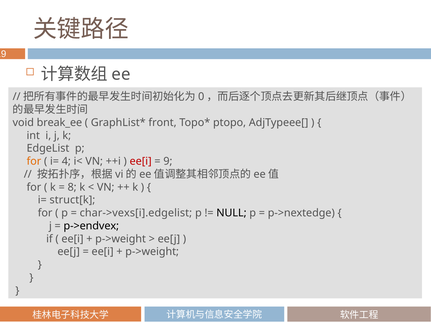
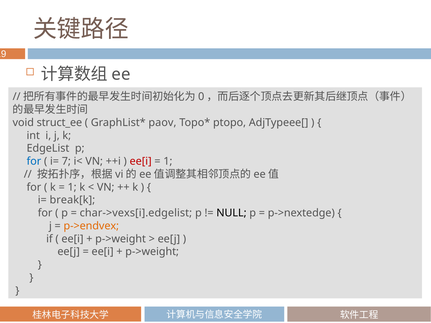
break_ee: break_ee -> struct_ee (59, 123)
front: front -> paov (162, 123)
for colour: orange -> blue (34, 161)
4: 4 -> 7 (66, 161)
9: 9 -> 1 (168, 161)
8: 8 -> 1 (72, 187)
struct[k: struct[k -> break[k (72, 200)
p->endvex colour: black -> orange (91, 226)
